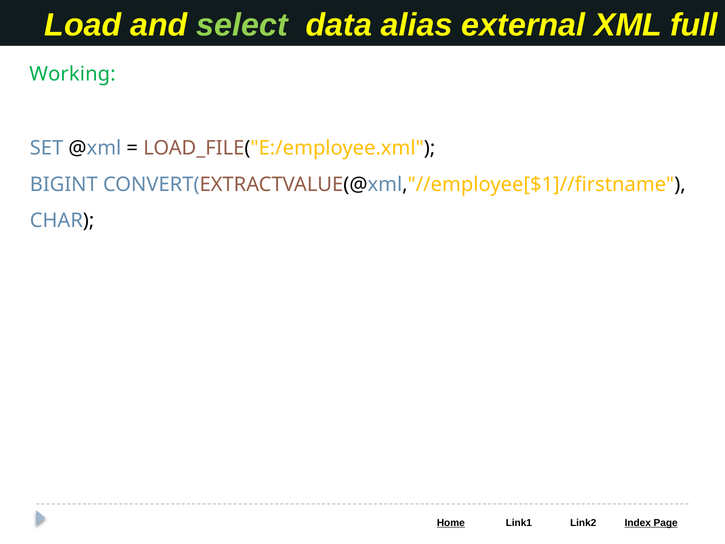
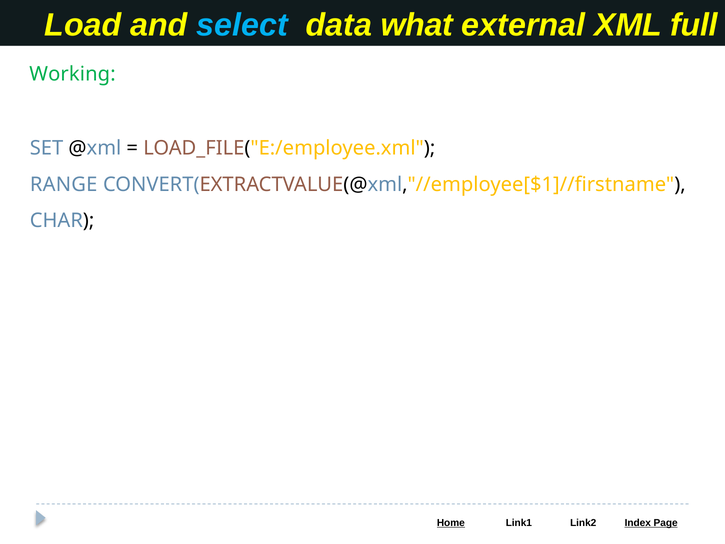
select colour: light green -> light blue (242, 25)
alias: alias -> what (417, 25)
BIGINT: BIGINT -> RANGE (64, 184)
